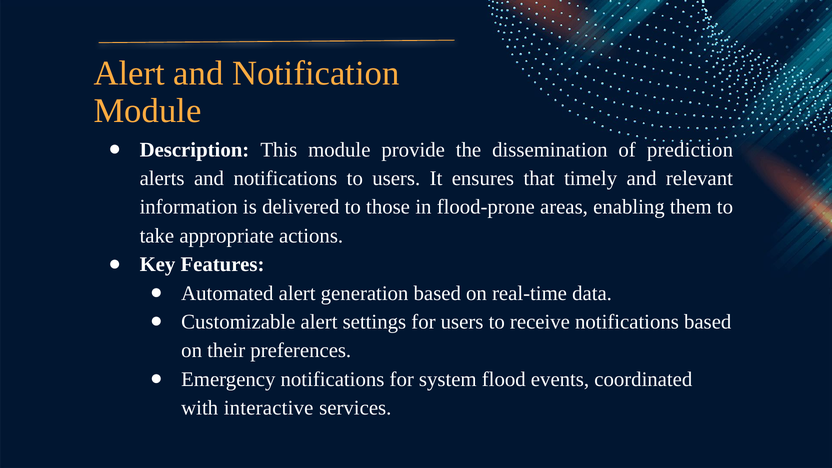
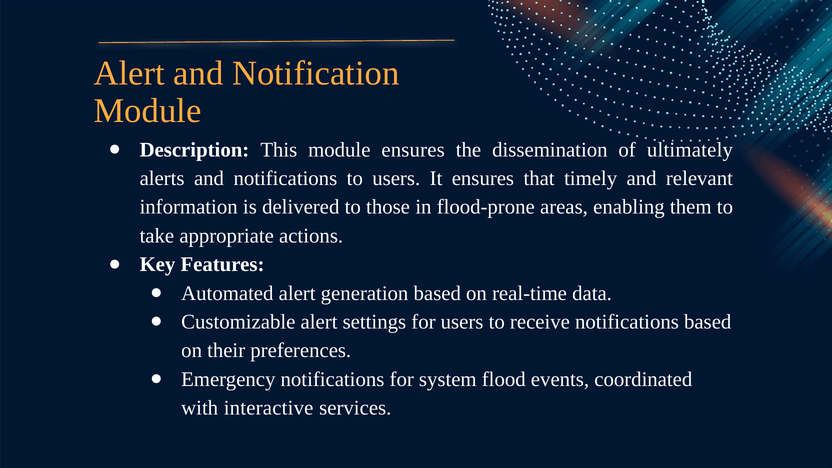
module provide: provide -> ensures (413, 150)
prediction: prediction -> ultimately (690, 150)
